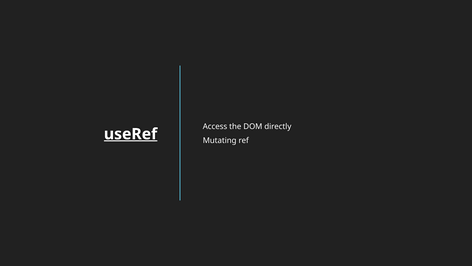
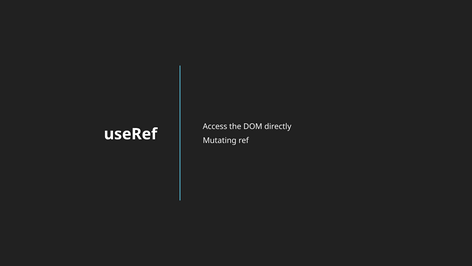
useRef underline: present -> none (131, 134)
